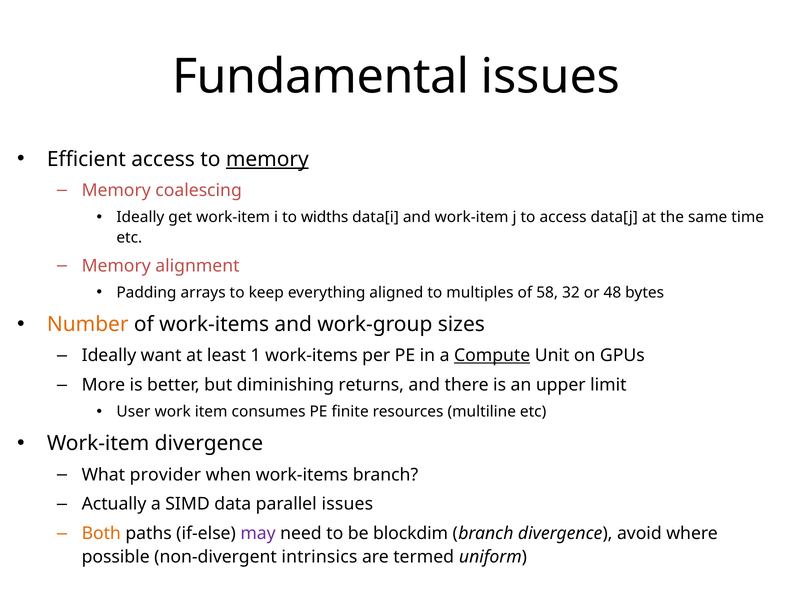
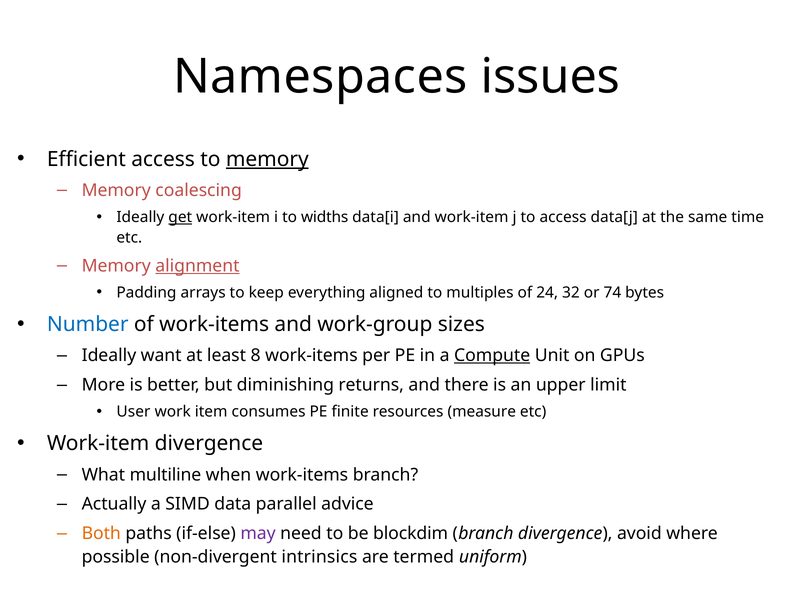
Fundamental: Fundamental -> Namespaces (320, 77)
get underline: none -> present (180, 217)
alignment underline: none -> present (197, 266)
58: 58 -> 24 (547, 293)
48: 48 -> 74 (612, 293)
Number colour: orange -> blue (88, 325)
1: 1 -> 8 (256, 356)
multiline: multiline -> measure (482, 412)
provider: provider -> multiline (165, 475)
parallel issues: issues -> advice (347, 505)
